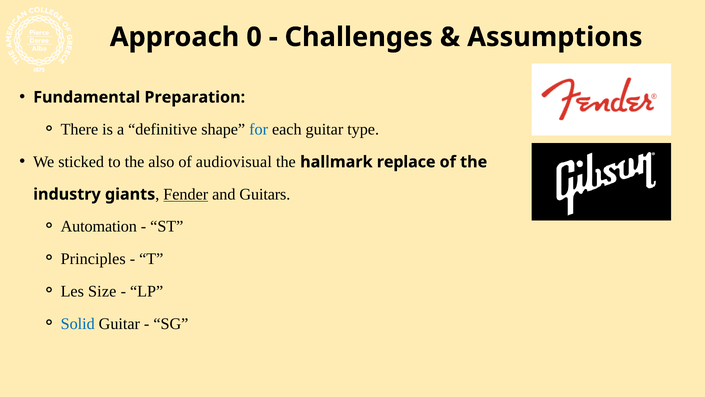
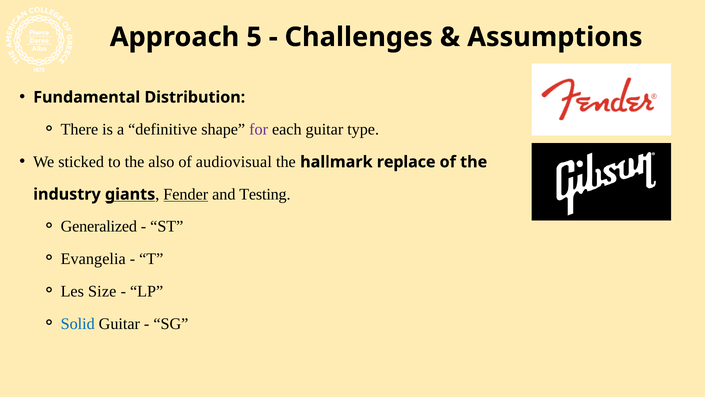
0: 0 -> 5 (254, 37)
Preparation: Preparation -> Distribution (195, 97)
for colour: blue -> purple (259, 129)
giants underline: none -> present (130, 194)
Guitars: Guitars -> Testing (265, 194)
Automation: Automation -> Generalized (99, 226)
Principles: Principles -> Evangelia (93, 259)
